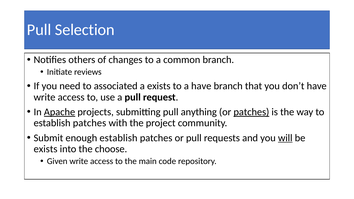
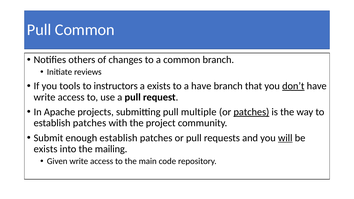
Pull Selection: Selection -> Common (85, 30)
need: need -> tools (70, 86)
associated: associated -> instructors (116, 86)
don’t underline: none -> present (293, 86)
Apache underline: present -> none (60, 112)
anything: anything -> multiple (199, 112)
choose: choose -> mailing (111, 149)
